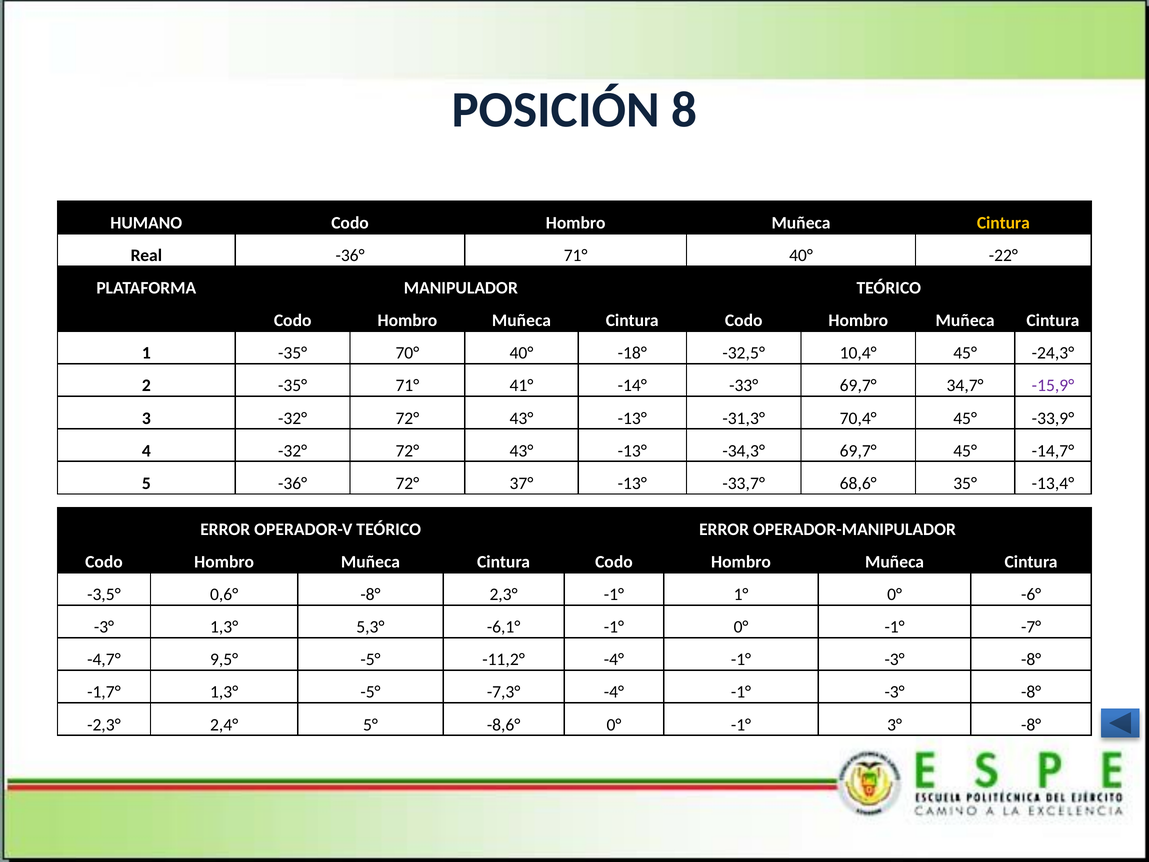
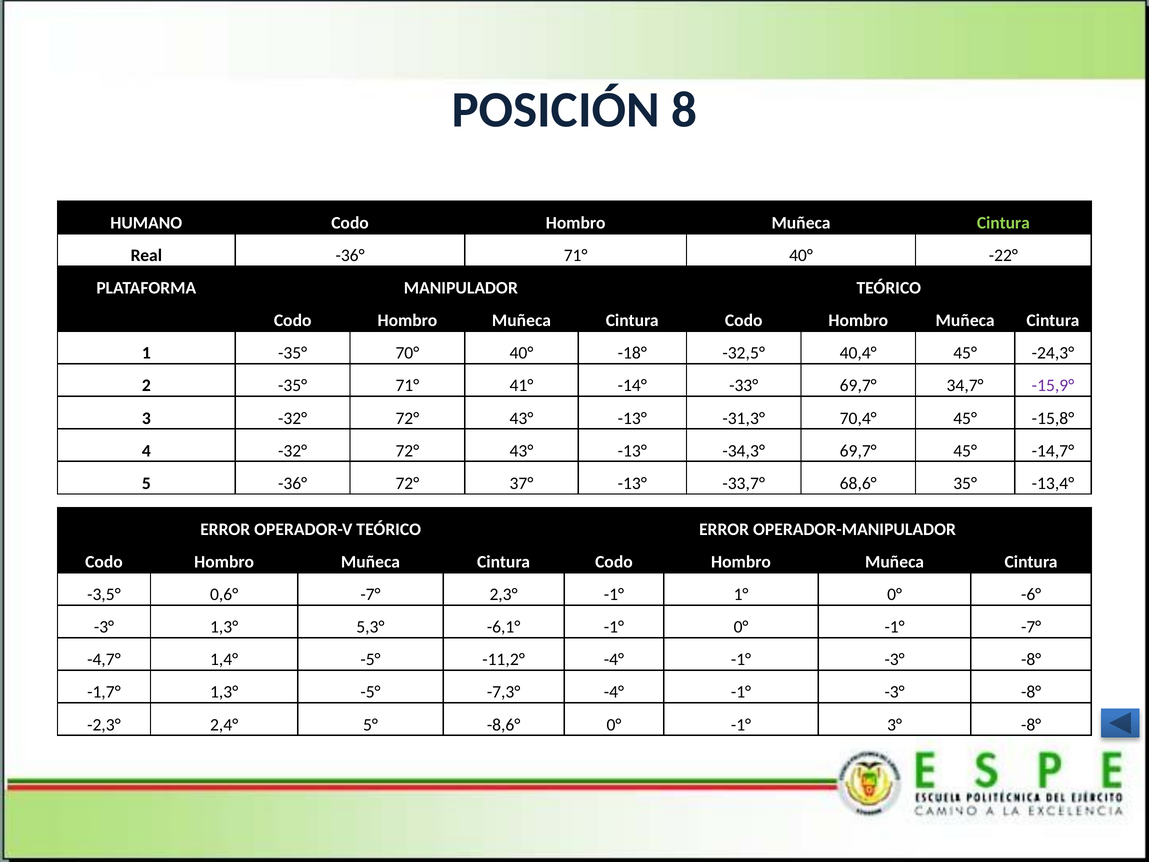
Cintura colour: yellow -> light green (1003, 223)
10,4°: 10,4° -> 40,4° (858, 353)
-33,9°: -33,9° -> -15,8° (1053, 418)
0,6° -8°: -8° -> -7° (370, 594)
9,5°: 9,5° -> 1,4° (224, 659)
